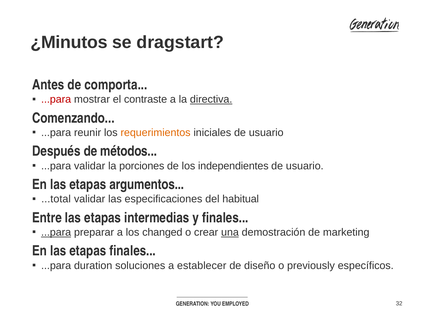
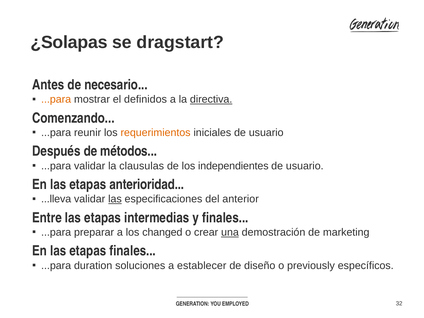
¿Minutos: ¿Minutos -> ¿Solapas (69, 42)
comporta: comporta -> necesario (116, 85)
...para colour: red -> orange (56, 99)
contraste: contraste -> definidos (146, 99)
porciones: porciones -> clausulas (142, 166)
argumentos: argumentos -> anterioridad (147, 185)
...total: ...total -> ...lleva (56, 199)
las underline: none -> present (115, 199)
habitual: habitual -> anterior (241, 199)
...para underline: present -> none (56, 232)
